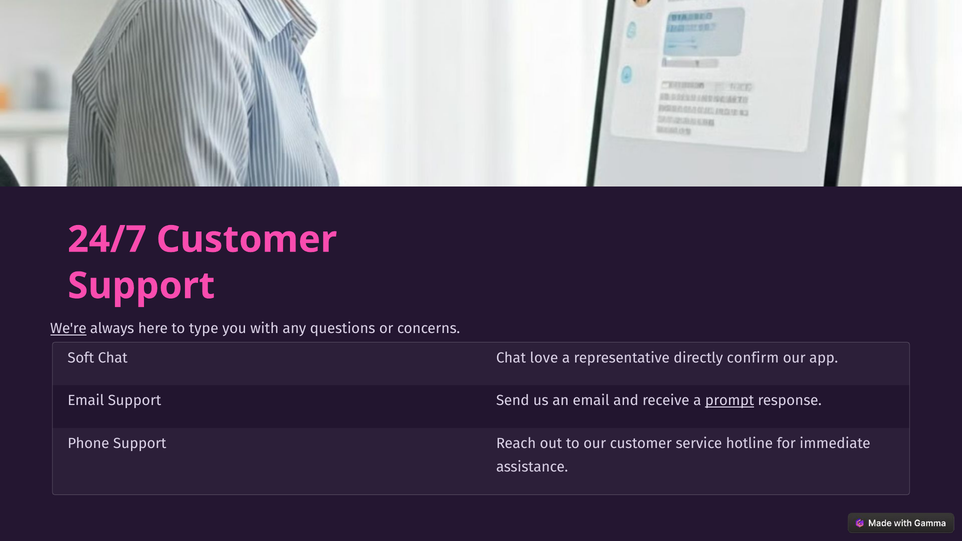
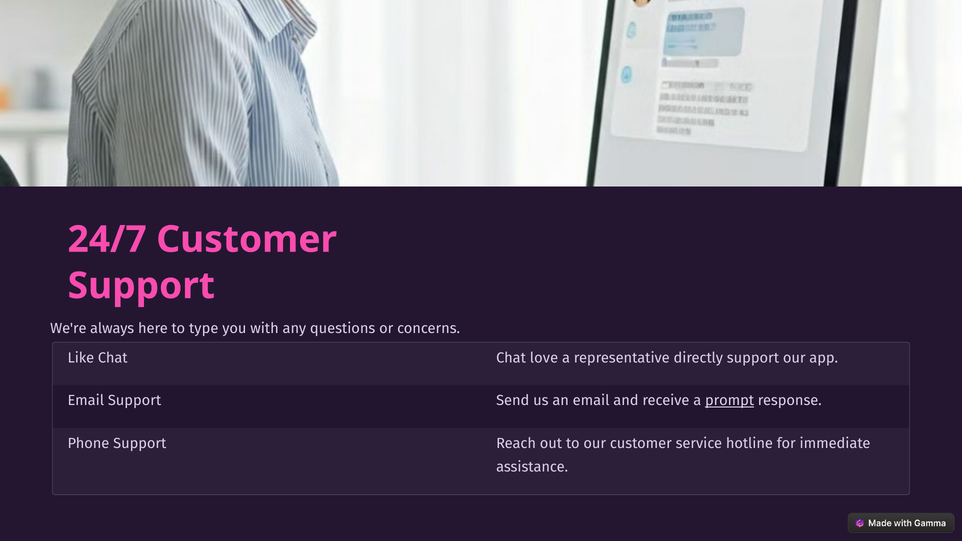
We're underline: present -> none (68, 329)
Soft: Soft -> Like (81, 358)
directly confirm: confirm -> support (753, 358)
